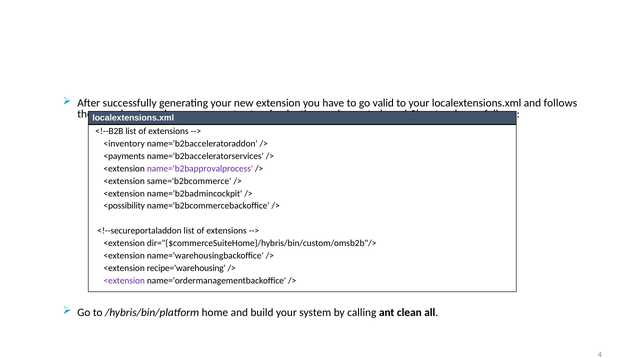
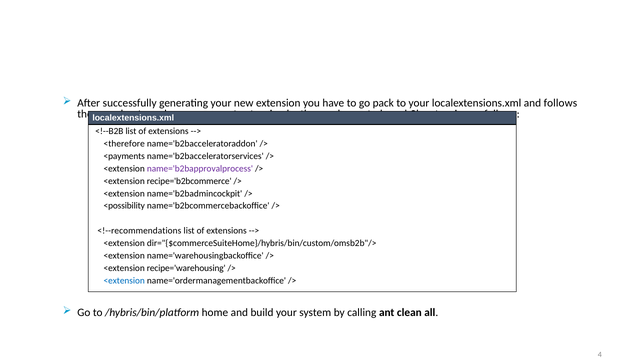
valid: valid -> pack (383, 103)
<inventory: <inventory -> <therefore (124, 144)
same='b2bcommerce: same='b2bcommerce -> recipe='b2bcommerce (189, 181)
<!--secureportaladdon: <!--secureportaladdon -> <!--recommendations (139, 231)
<extension colour: purple -> blue (124, 280)
